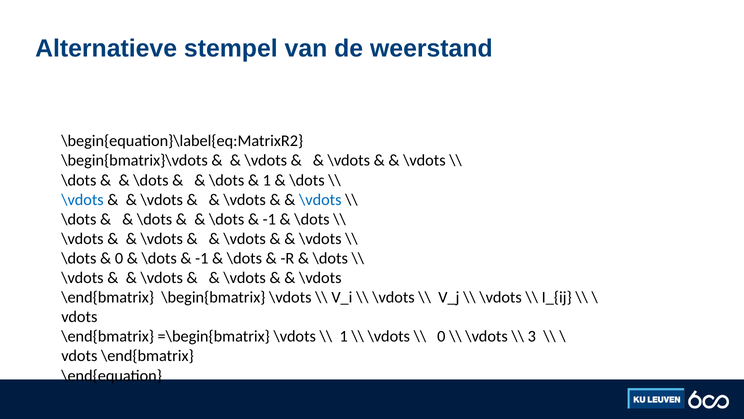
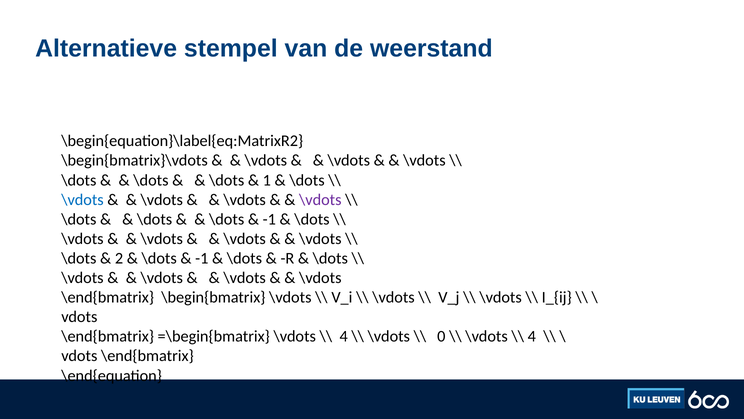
\vdots colour: blue -> purple (320, 199)
0: 0 -> 2 (119, 258)
1: 1 -> 4 (344, 336)
3: 3 -> 4 (532, 336)
